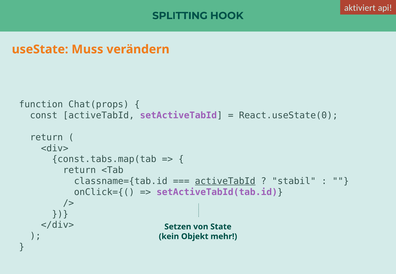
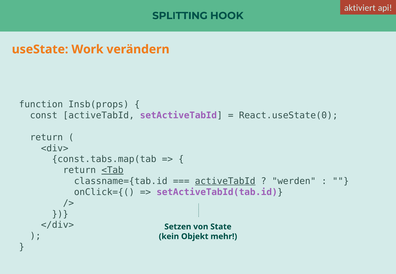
Muss: Muss -> Work (87, 49)
Chat(props: Chat(props -> Insb(props (99, 104)
<Tab underline: none -> present (112, 170)
stabil: stabil -> werden (294, 181)
